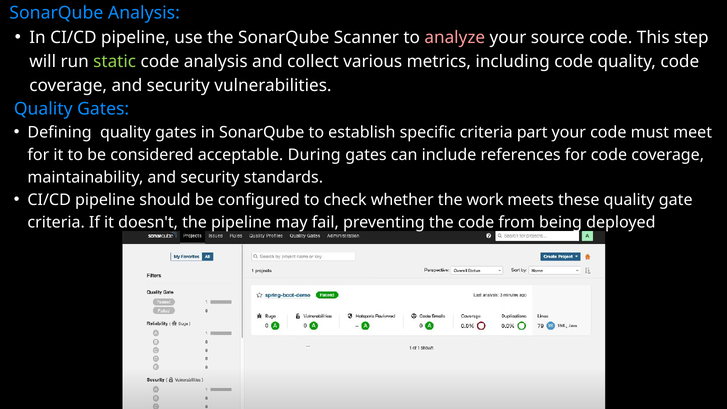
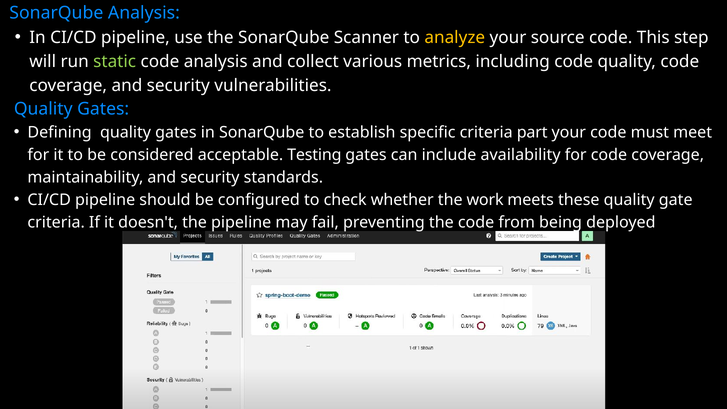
analyze colour: pink -> yellow (455, 37)
During: During -> Testing (314, 155)
references: references -> availability (521, 155)
